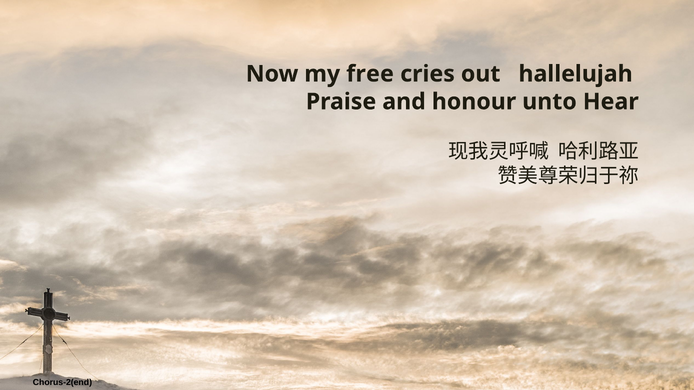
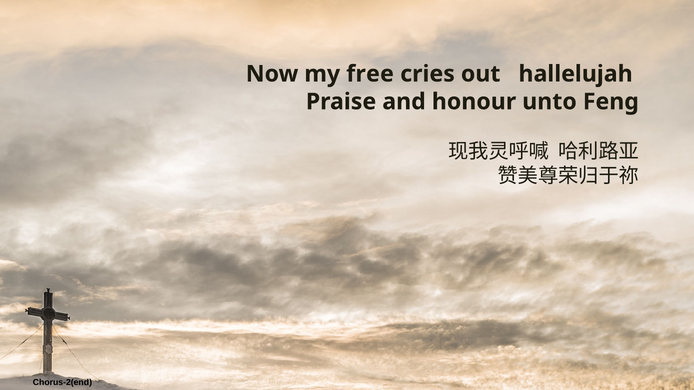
Hear: Hear -> Feng (611, 102)
